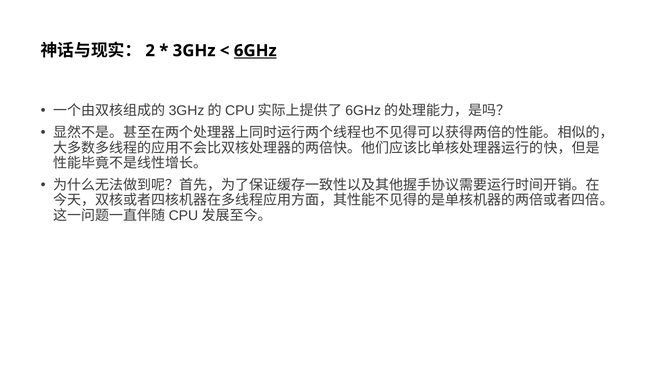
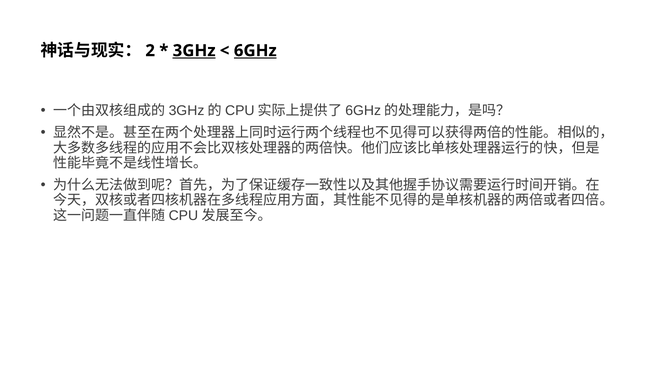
3GHz underline: none -> present (194, 51)
